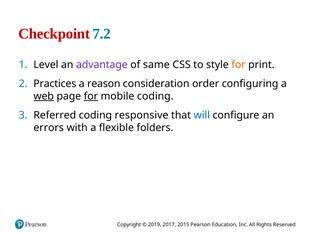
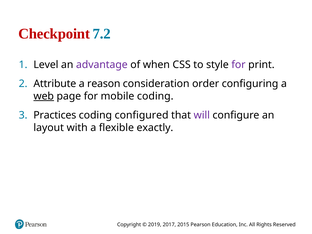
same: same -> when (156, 65)
for colour: orange -> purple (238, 65)
Practices: Practices -> Attribute (55, 84)
for underline: present -> none (91, 96)
Referred: Referred -> Practices (55, 115)
responsive: responsive -> configured (142, 115)
will colour: blue -> purple (202, 115)
errors: errors -> layout (49, 128)
folders: folders -> exactly (155, 128)
